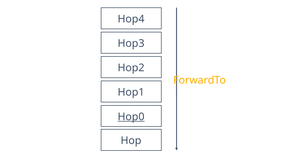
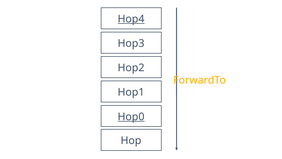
Hop4 underline: none -> present (131, 19)
